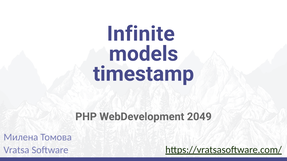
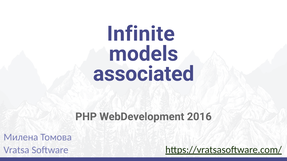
timestamp: timestamp -> associated (144, 74)
2049: 2049 -> 2016 (199, 117)
